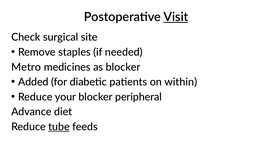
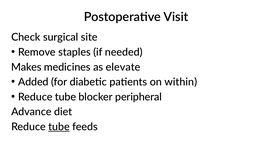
Visit underline: present -> none (176, 17)
Metro: Metro -> Makes (26, 67)
as blocker: blocker -> elevate (123, 67)
your: your -> tube (66, 97)
